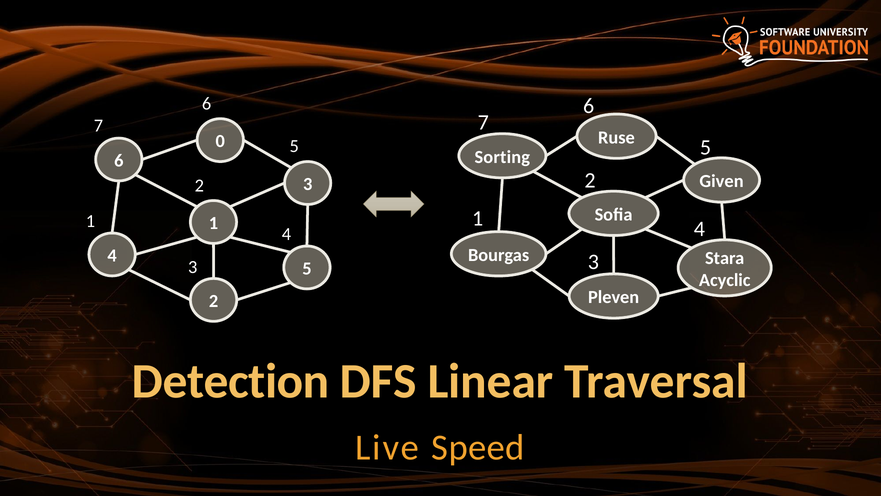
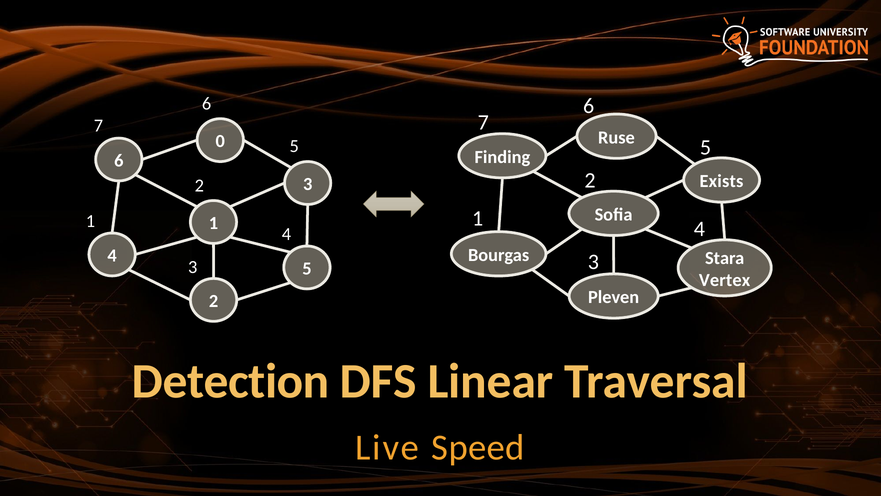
Sorting: Sorting -> Finding (502, 157)
Given: Given -> Exists (721, 181)
Acyclic: Acyclic -> Vertex (725, 280)
